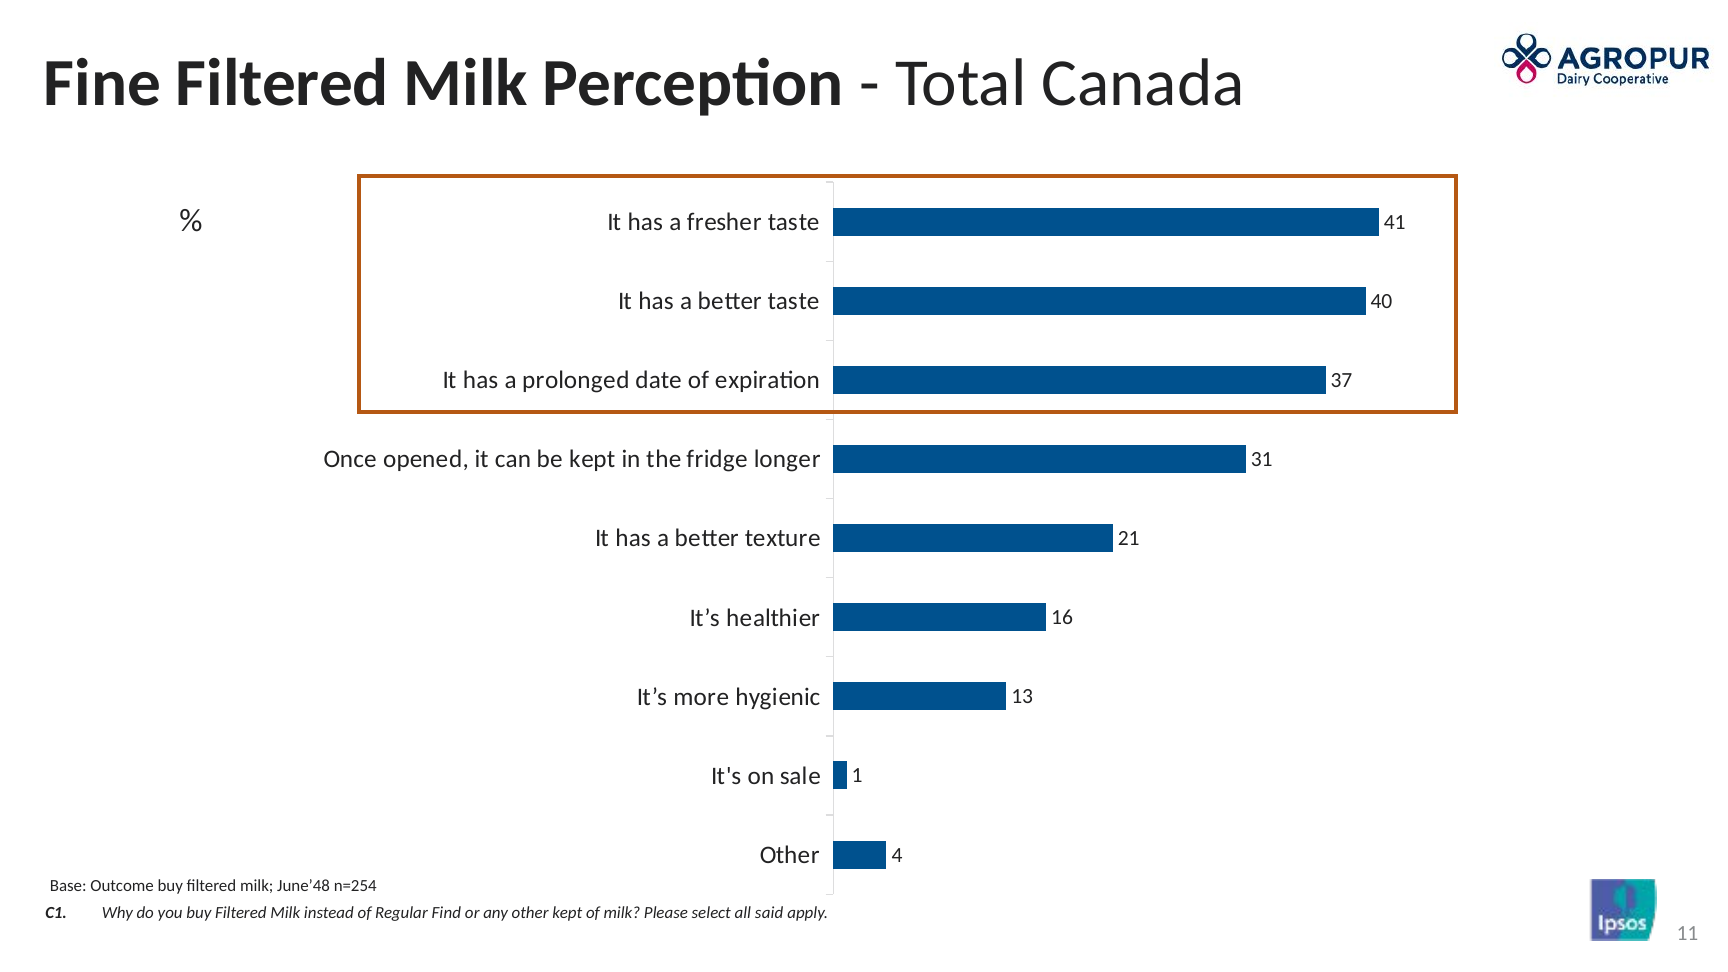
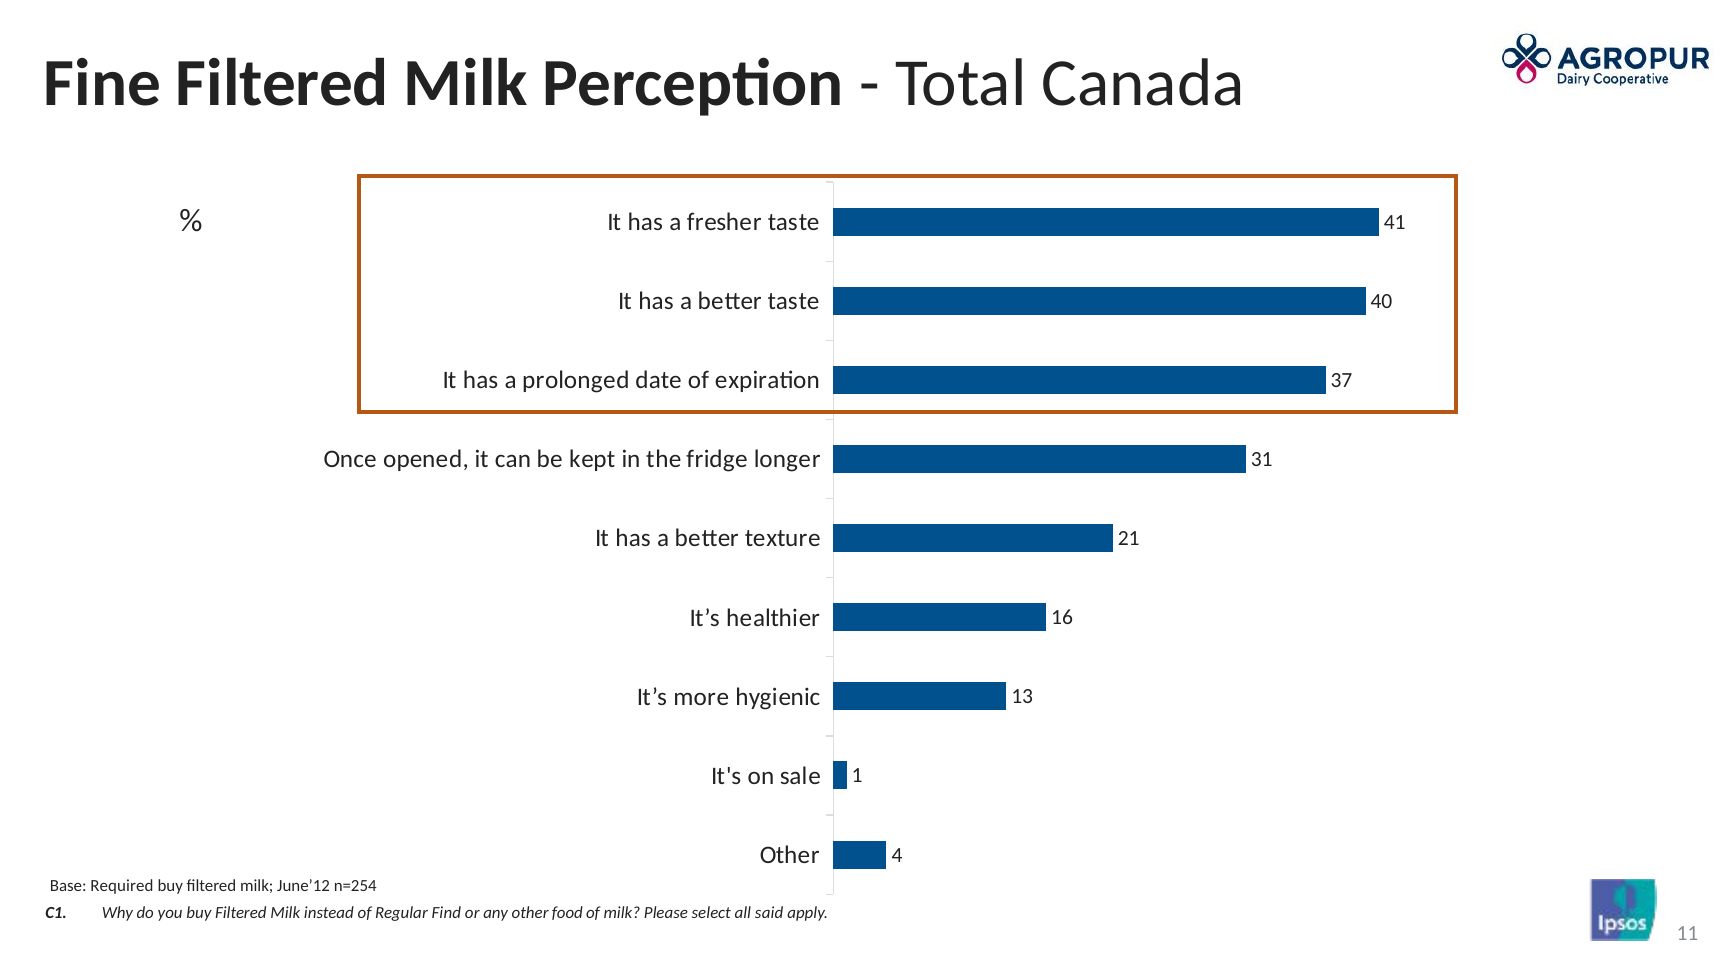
Outcome: Outcome -> Required (122, 886)
June’48: June’48 -> June’12 (304, 886)
other kept: kept -> food (567, 913)
